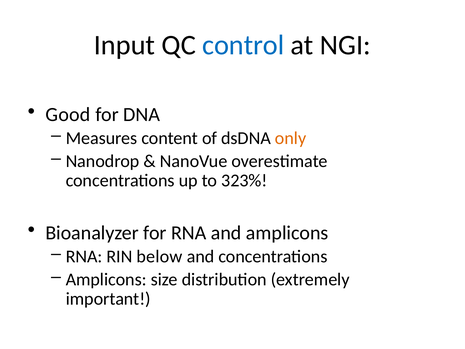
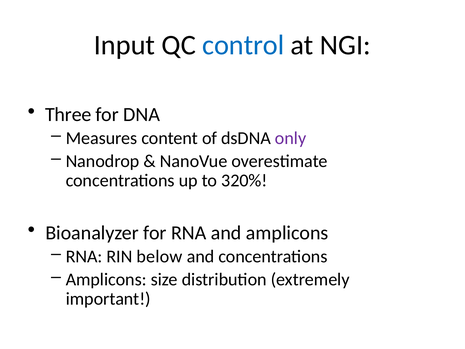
Good: Good -> Three (68, 115)
only colour: orange -> purple (291, 138)
323%: 323% -> 320% (244, 180)
